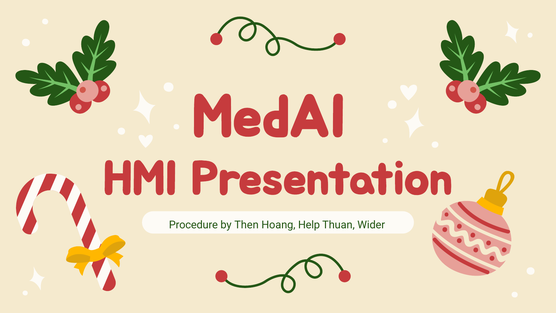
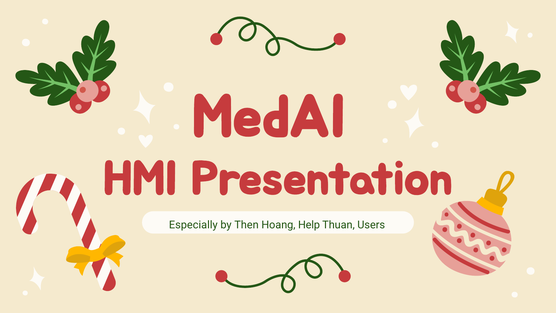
Procedure: Procedure -> Especially (193, 225)
Wider: Wider -> Users (371, 225)
